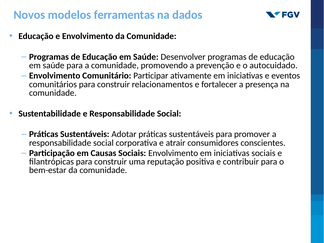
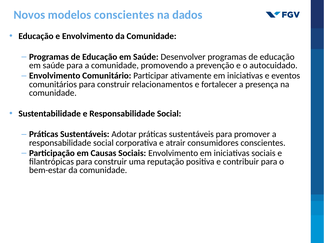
modelos ferramentas: ferramentas -> conscientes (124, 15)
